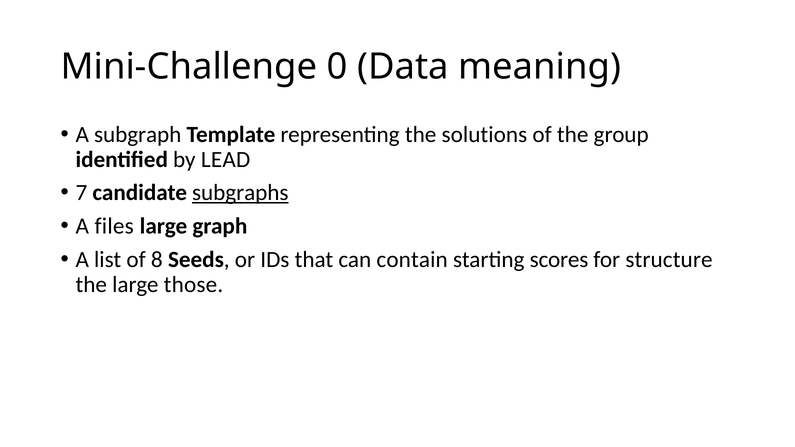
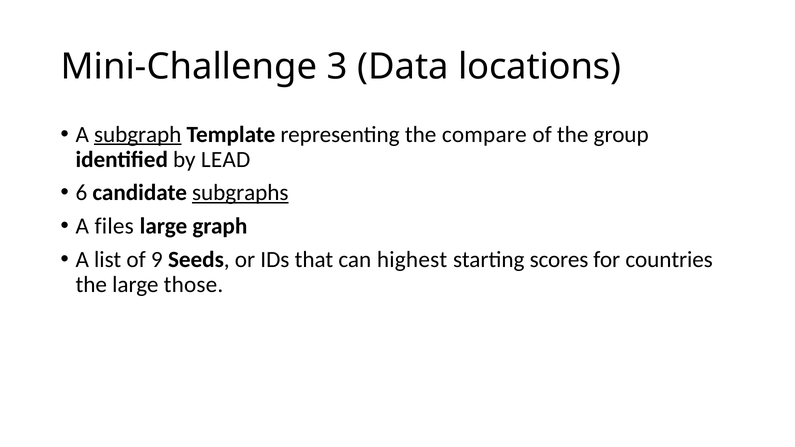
0: 0 -> 3 (337, 67)
meaning: meaning -> locations (540, 67)
subgraph underline: none -> present (138, 134)
solutions: solutions -> compare (484, 134)
7: 7 -> 6 (81, 193)
8: 8 -> 9 (157, 259)
contain: contain -> highest (412, 259)
structure: structure -> countries (669, 259)
